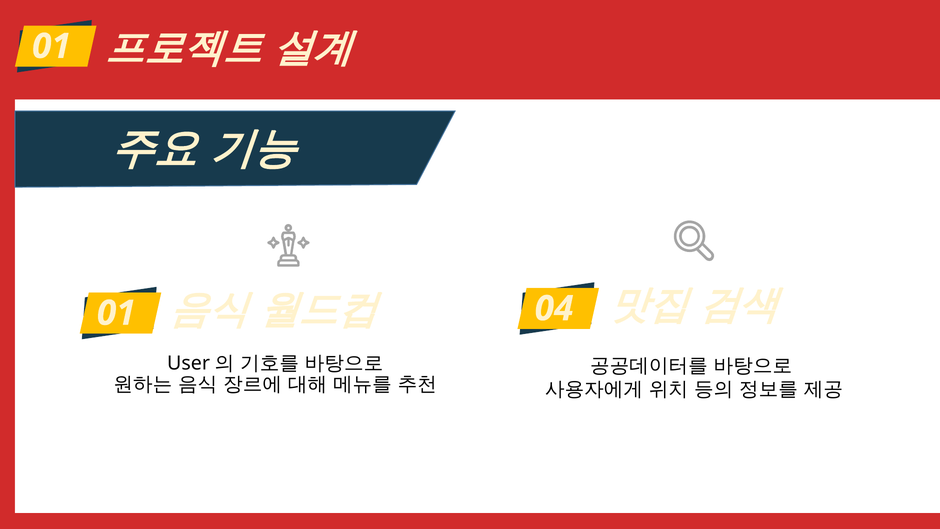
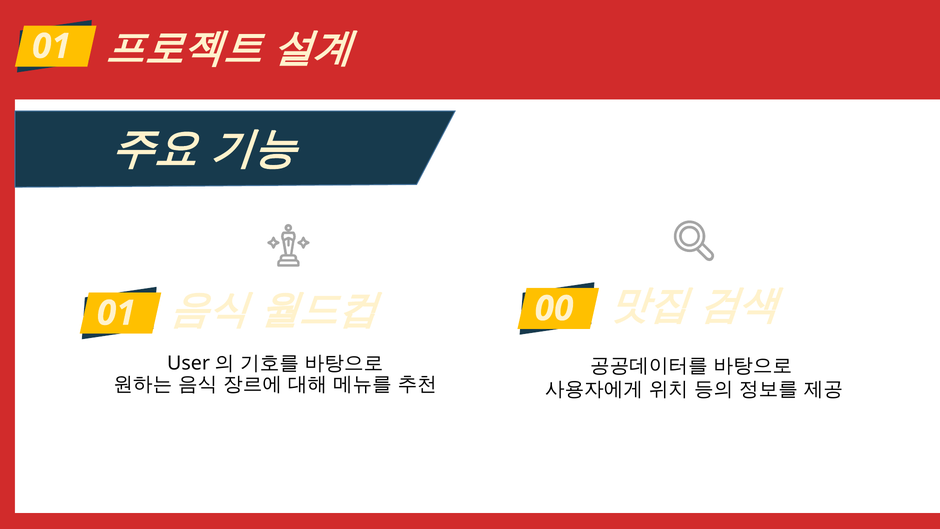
04: 04 -> 00 (554, 308)
